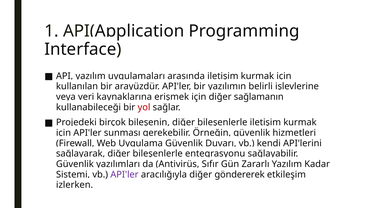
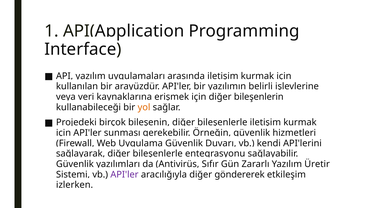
sağlamanın: sağlamanın -> bileşenlerin (259, 97)
yol colour: red -> orange (144, 107)
Kadar: Kadar -> Üretir (317, 164)
